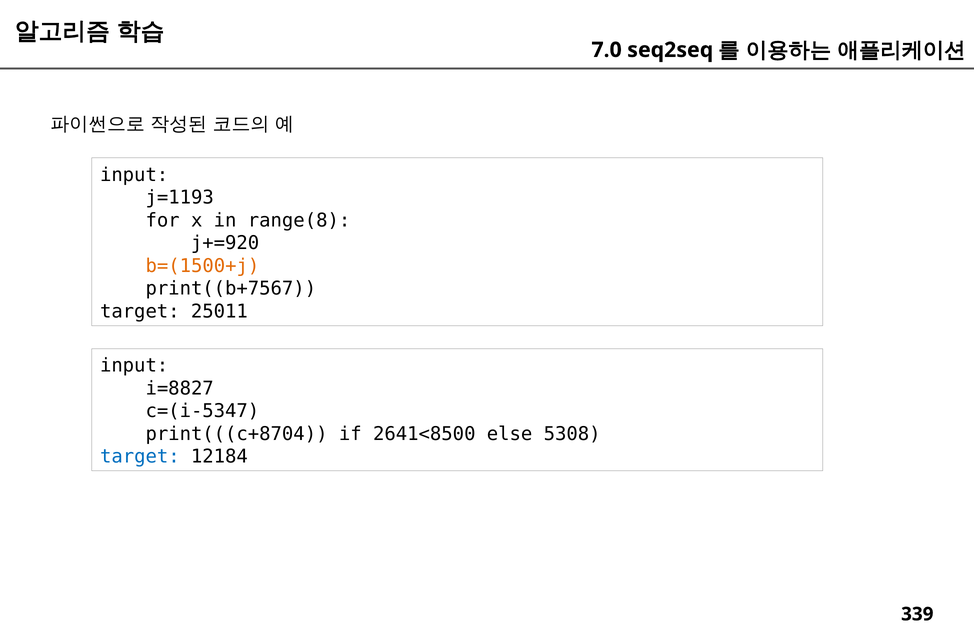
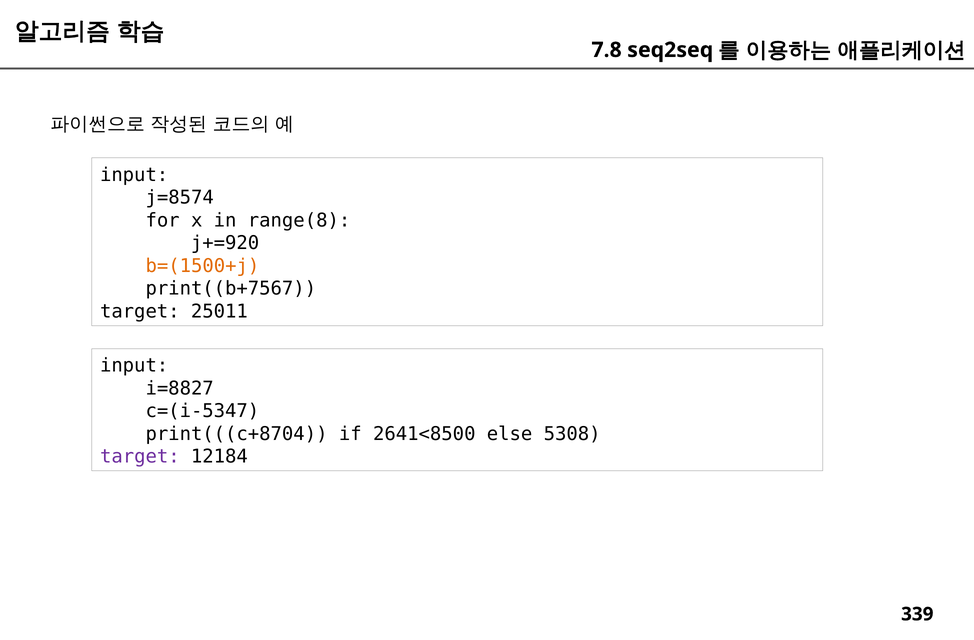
7.0: 7.0 -> 7.8 (607, 50)
j=1193: j=1193 -> j=8574 (180, 197)
target colour: blue -> purple (140, 457)
